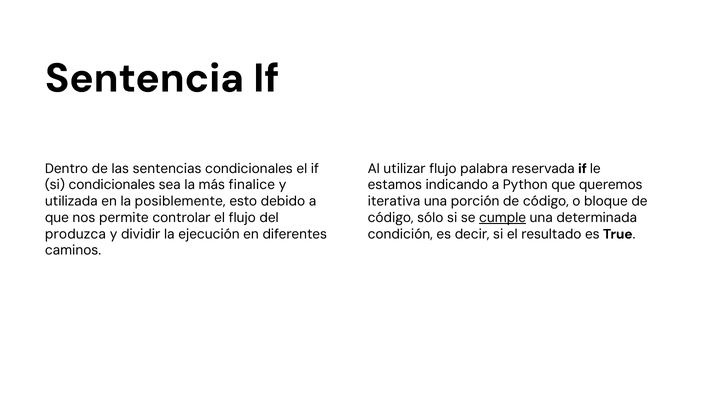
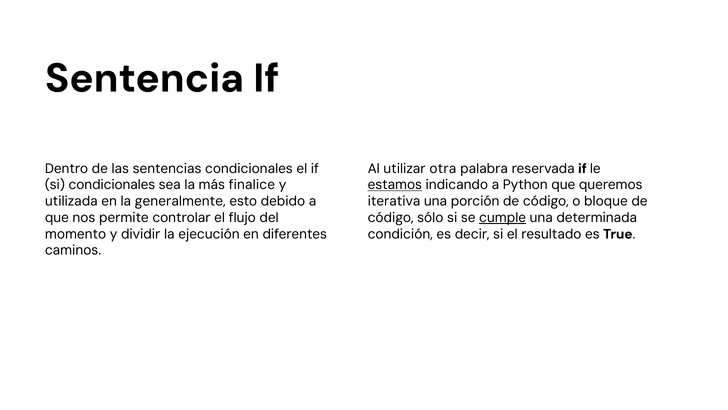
utilizar flujo: flujo -> otra (443, 168)
estamos underline: none -> present (395, 185)
posiblemente: posiblemente -> generalmente (180, 201)
produzca: produzca -> momento (76, 234)
